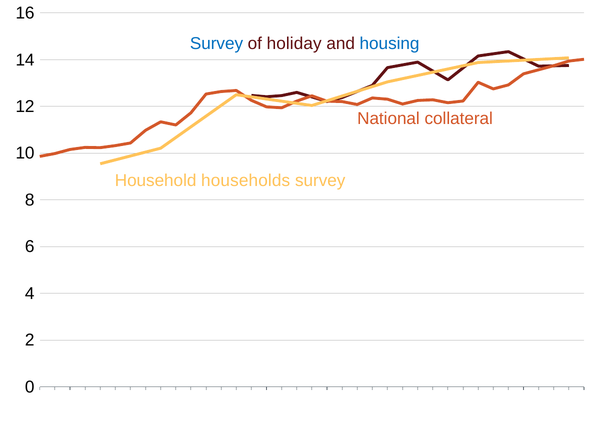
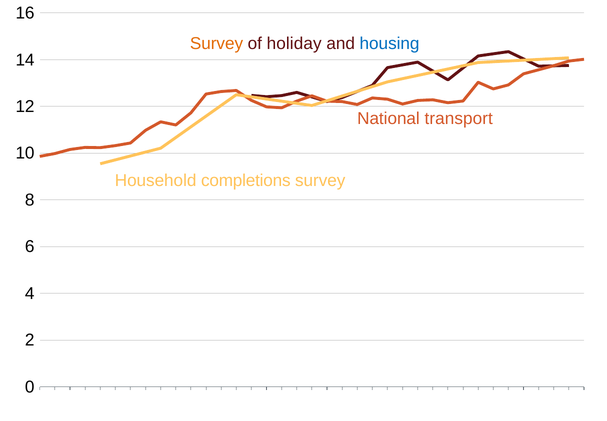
Survey colour: blue -> orange (216, 43)
collateral: collateral -> transport (459, 119)
households: households -> completions (246, 180)
